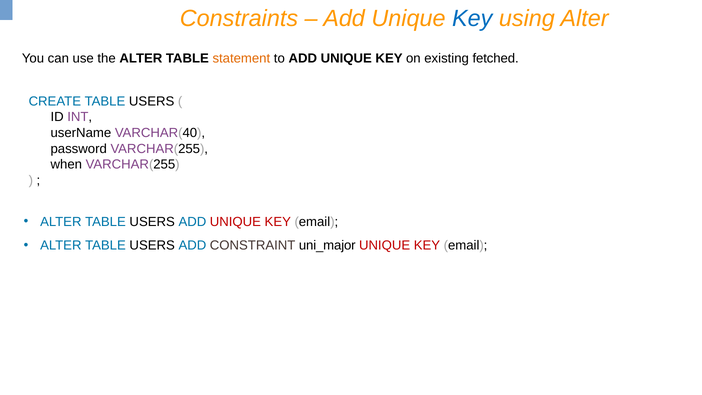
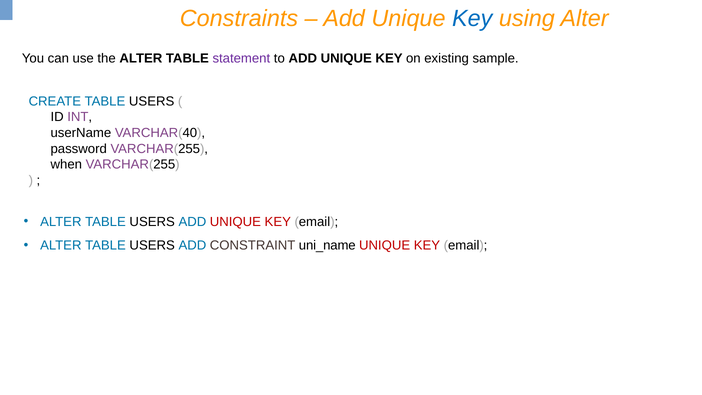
statement colour: orange -> purple (241, 58)
fetched: fetched -> sample (496, 58)
uni_major: uni_major -> uni_name (327, 245)
